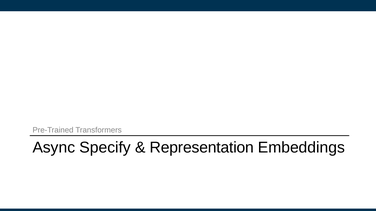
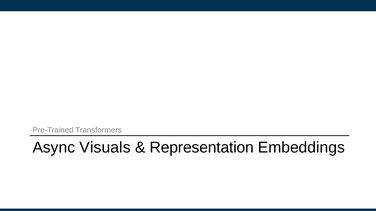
Specify: Specify -> Visuals (105, 148)
